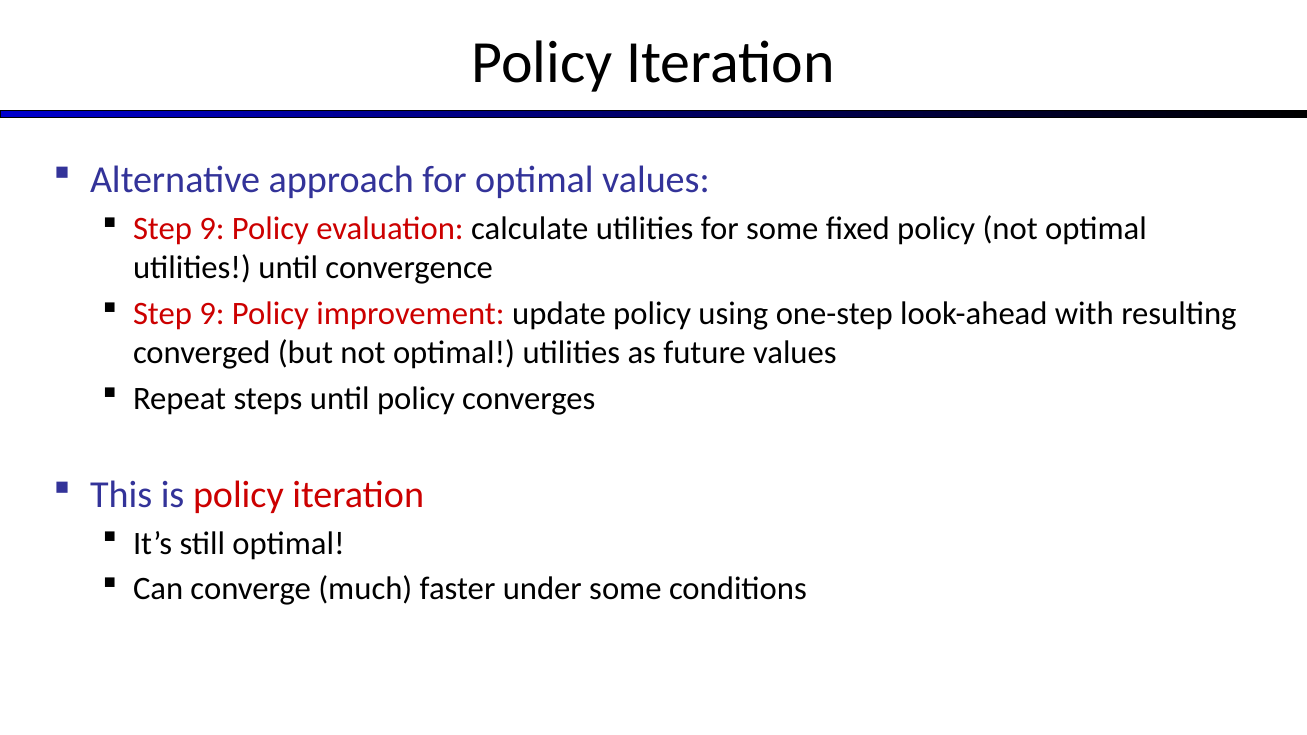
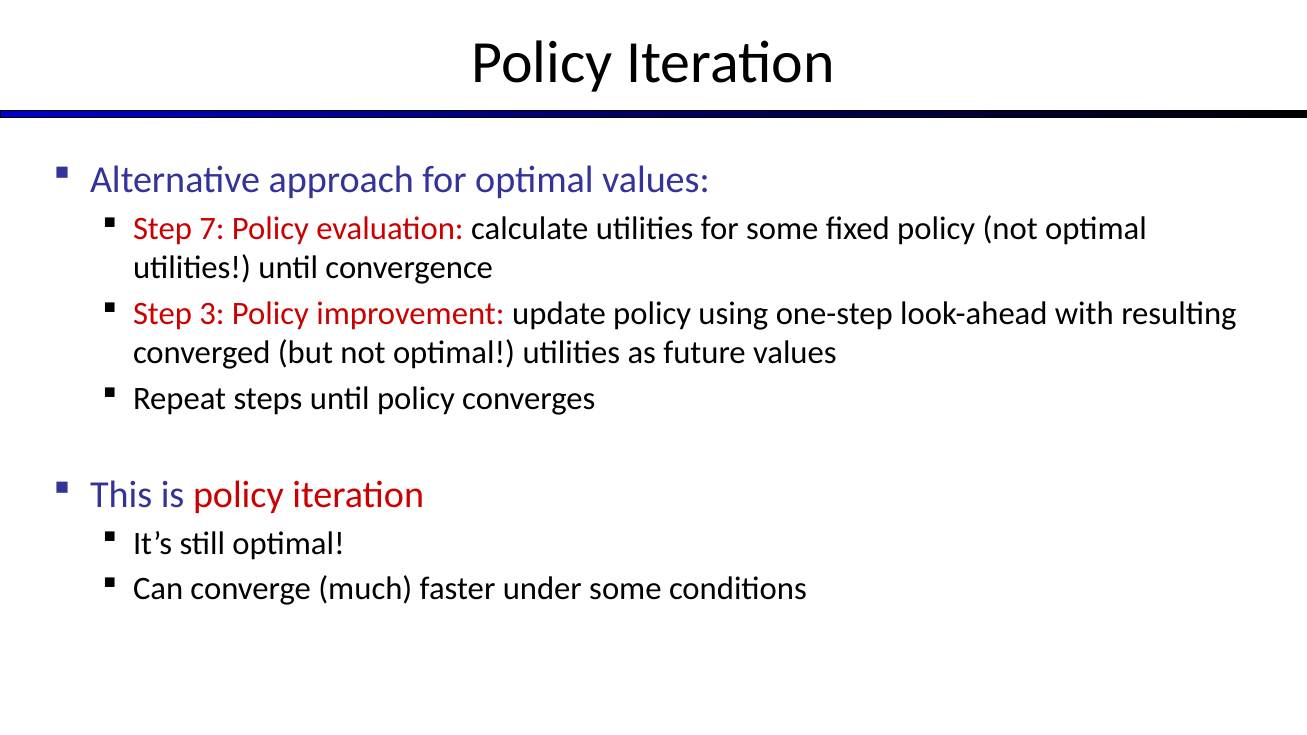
9: 9 -> 7 (212, 229)
9: 9 -> 3 (212, 314)
